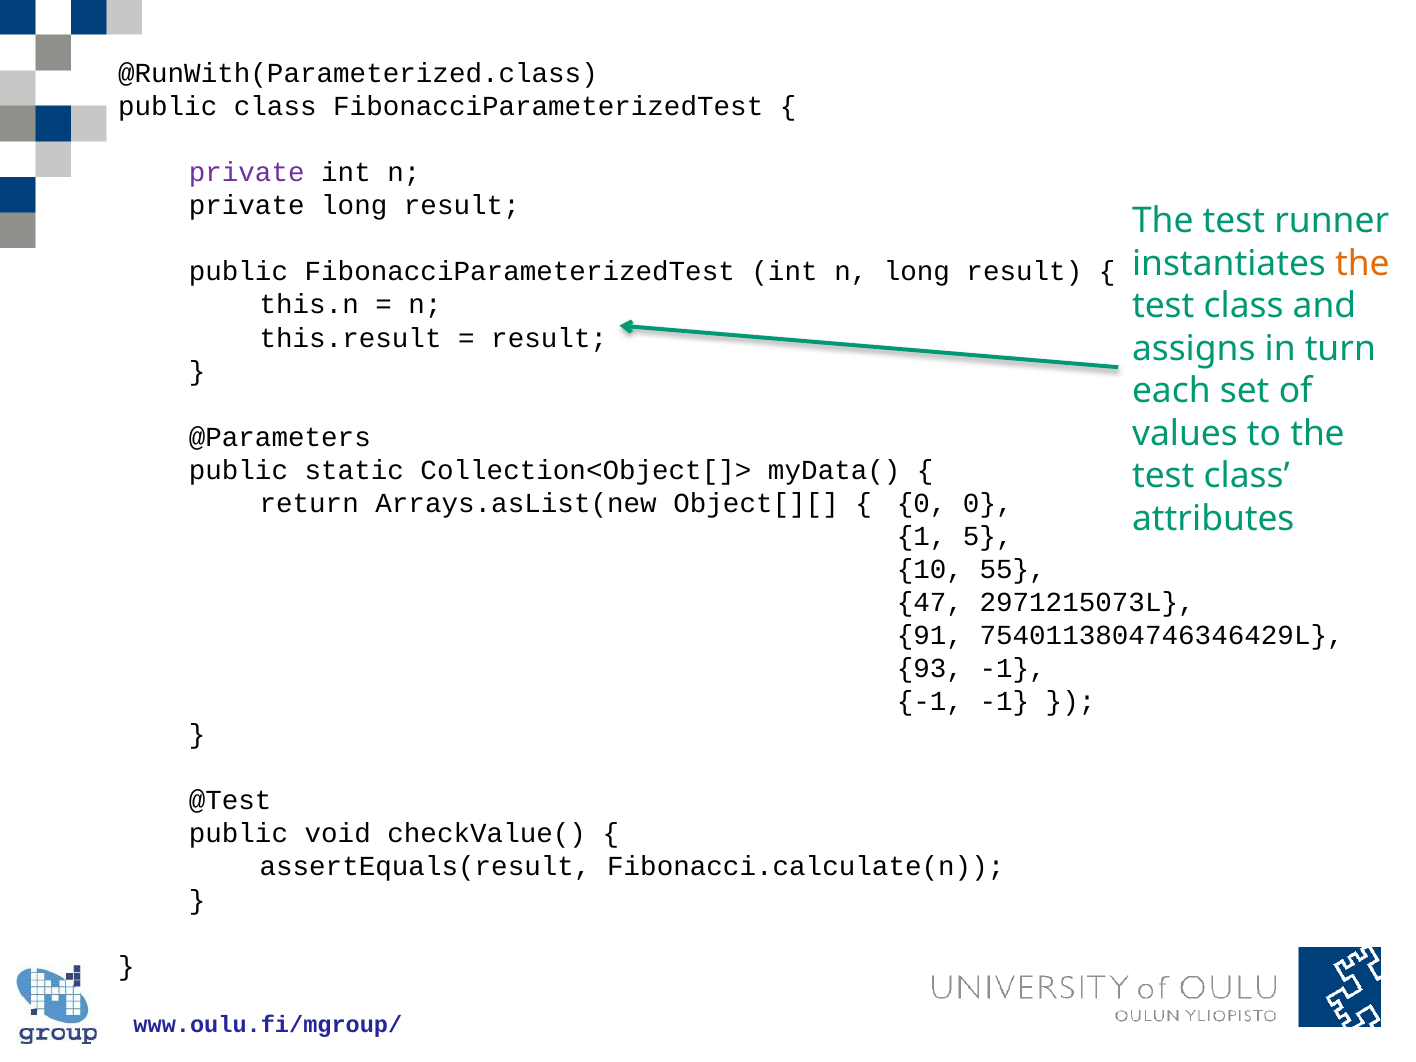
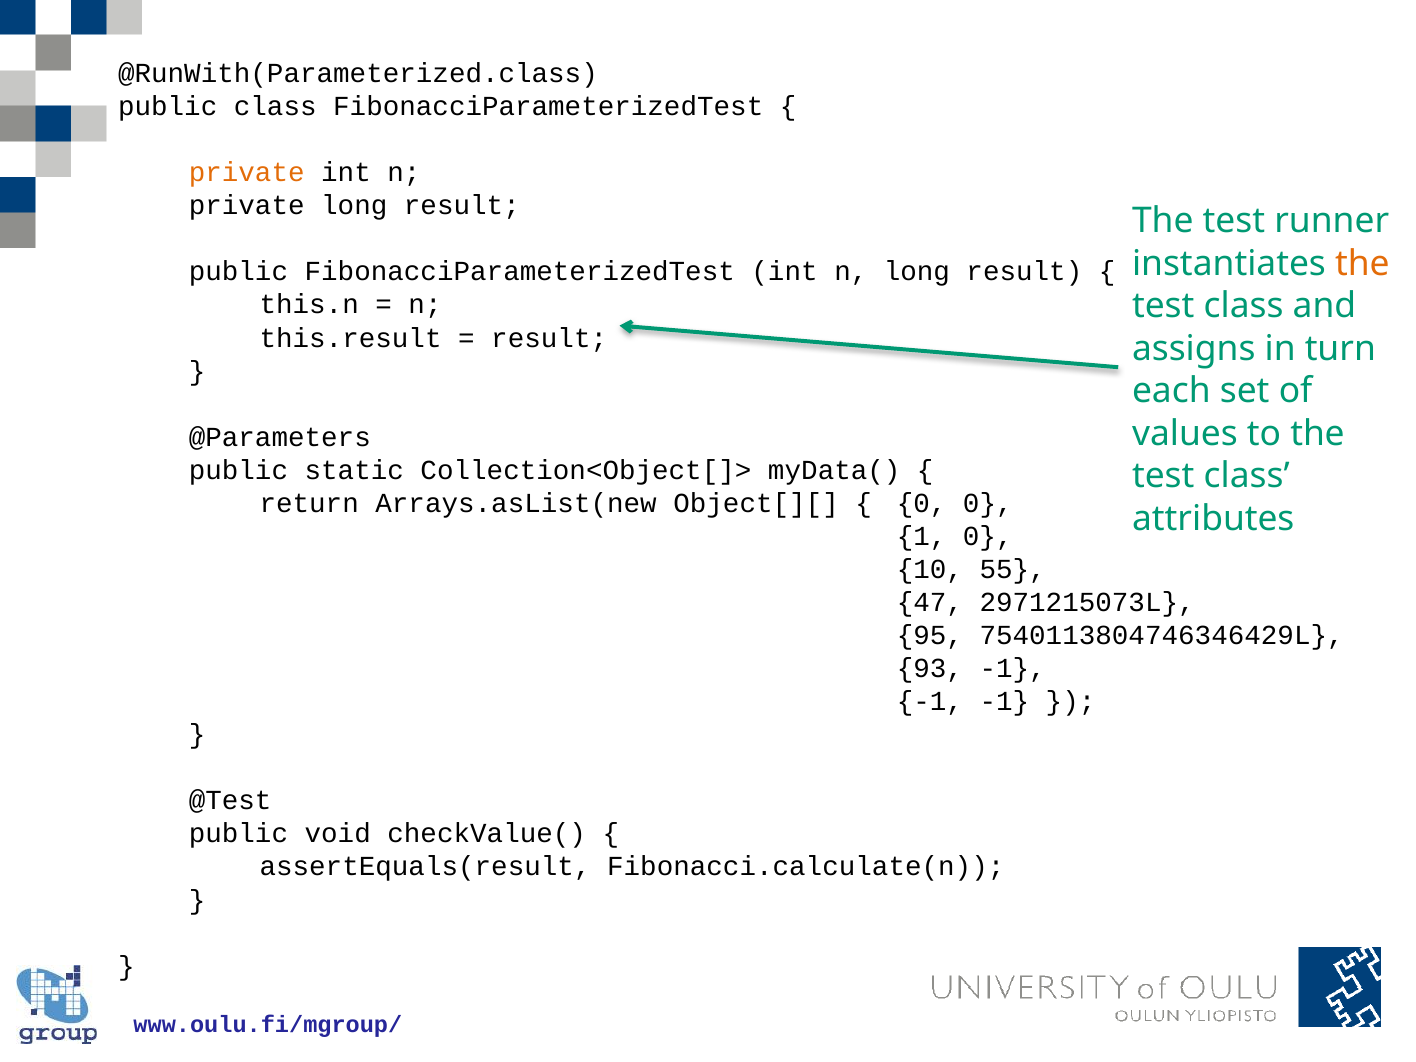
private colour: purple -> orange (247, 173)
1 5: 5 -> 0 (988, 536)
91: 91 -> 95 (930, 635)
